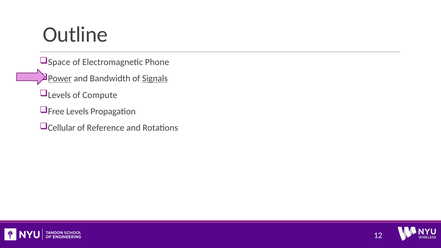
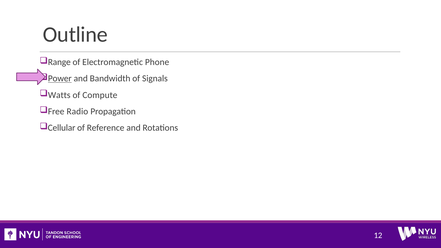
Space: Space -> Range (59, 62)
Signals underline: present -> none (155, 79)
Levels: Levels -> Watts (59, 95)
Free Levels: Levels -> Radio (77, 111)
